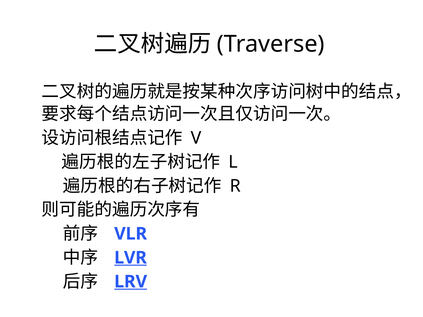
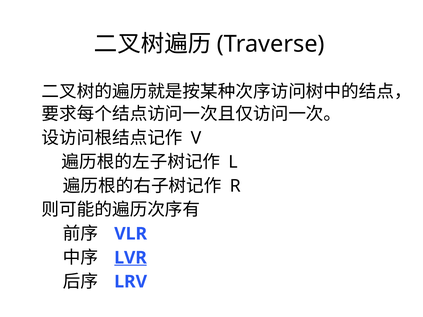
LRV underline: present -> none (131, 282)
